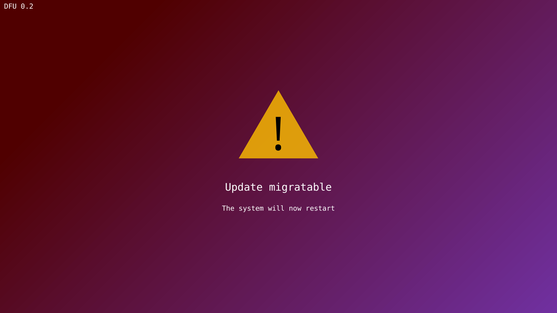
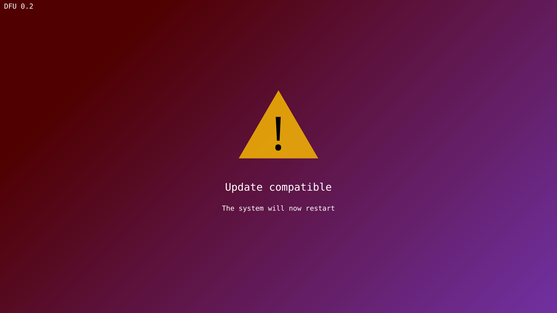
migratable: migratable -> compatible (300, 188)
